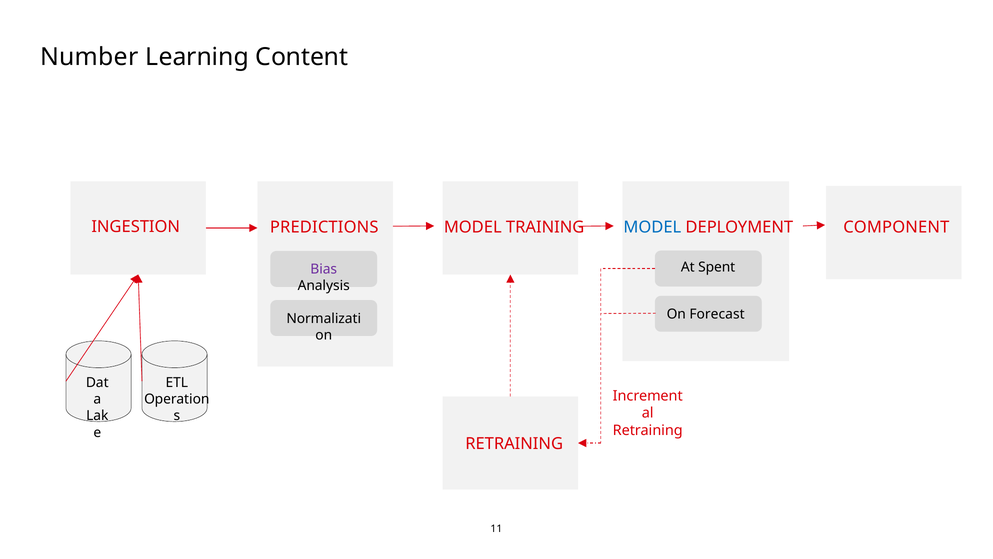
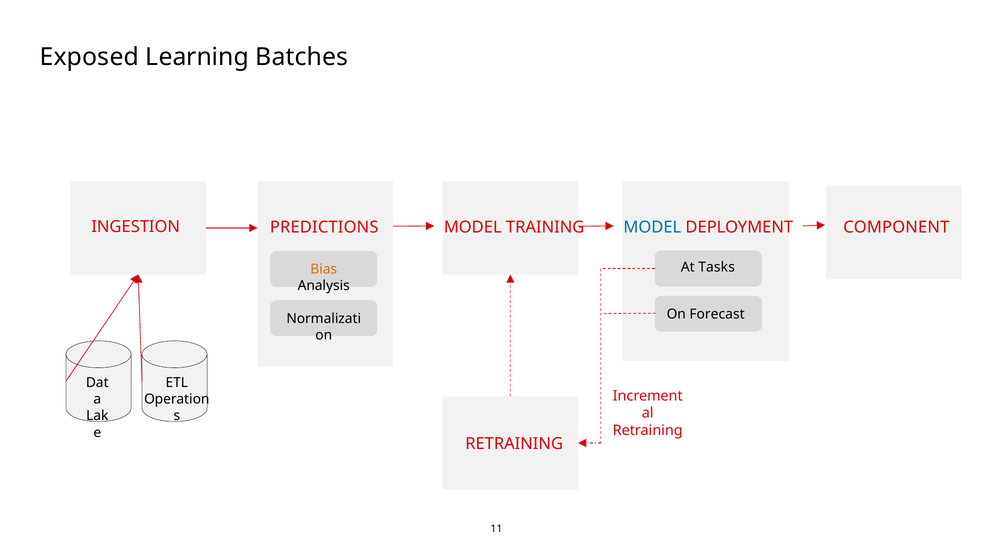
Number: Number -> Exposed (89, 57)
Content: Content -> Batches (302, 57)
Spent: Spent -> Tasks (717, 267)
Bias colour: purple -> orange (324, 269)
